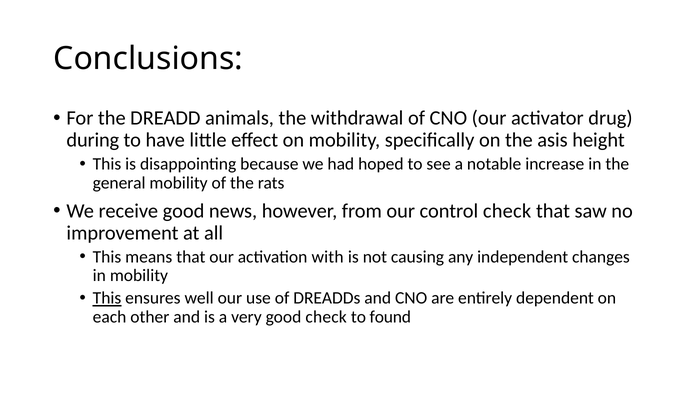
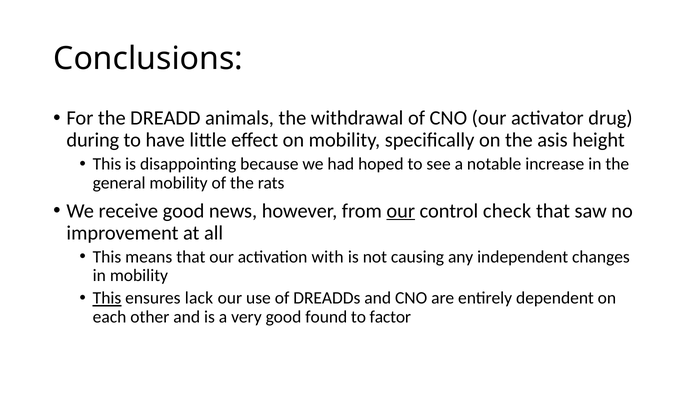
our underline: none -> present (401, 211)
well: well -> lack (199, 299)
good check: check -> found (326, 318)
found: found -> factor (390, 318)
